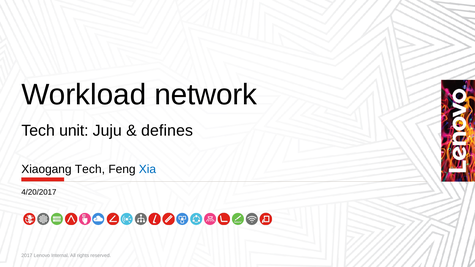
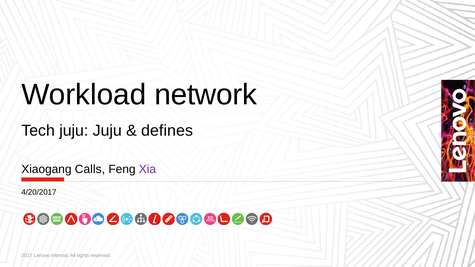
Tech unit: unit -> juju (74, 131)
Xiaogang Tech: Tech -> Calls (90, 170)
Xia colour: blue -> purple (147, 170)
